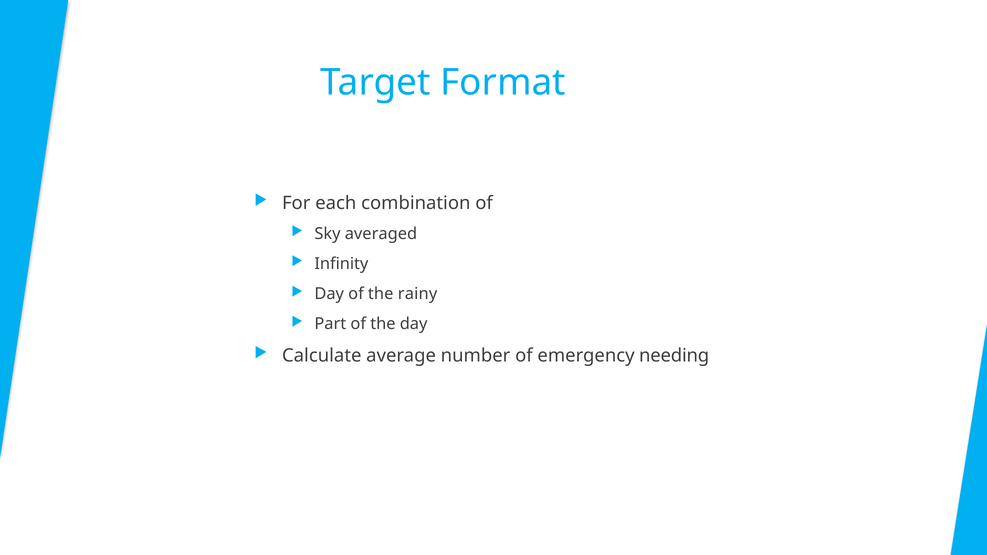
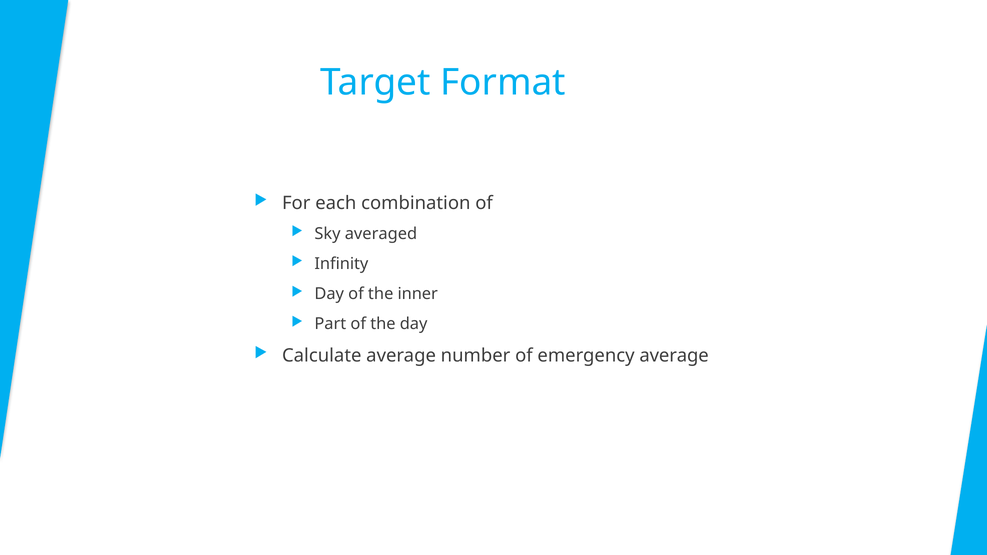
rainy: rainy -> inner (418, 294)
emergency needing: needing -> average (674, 356)
